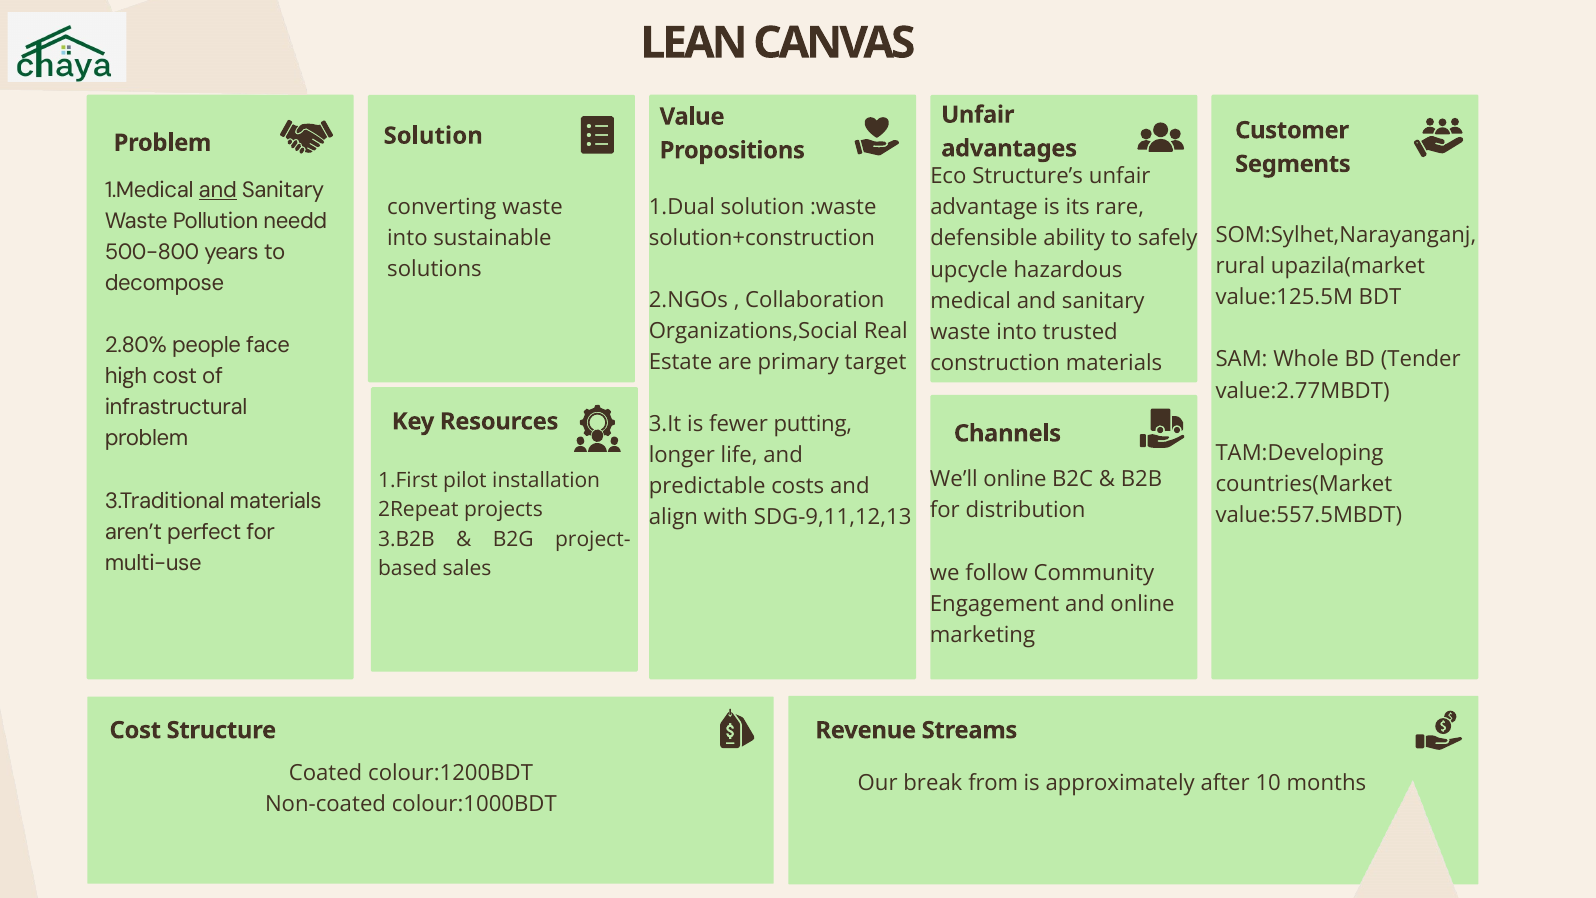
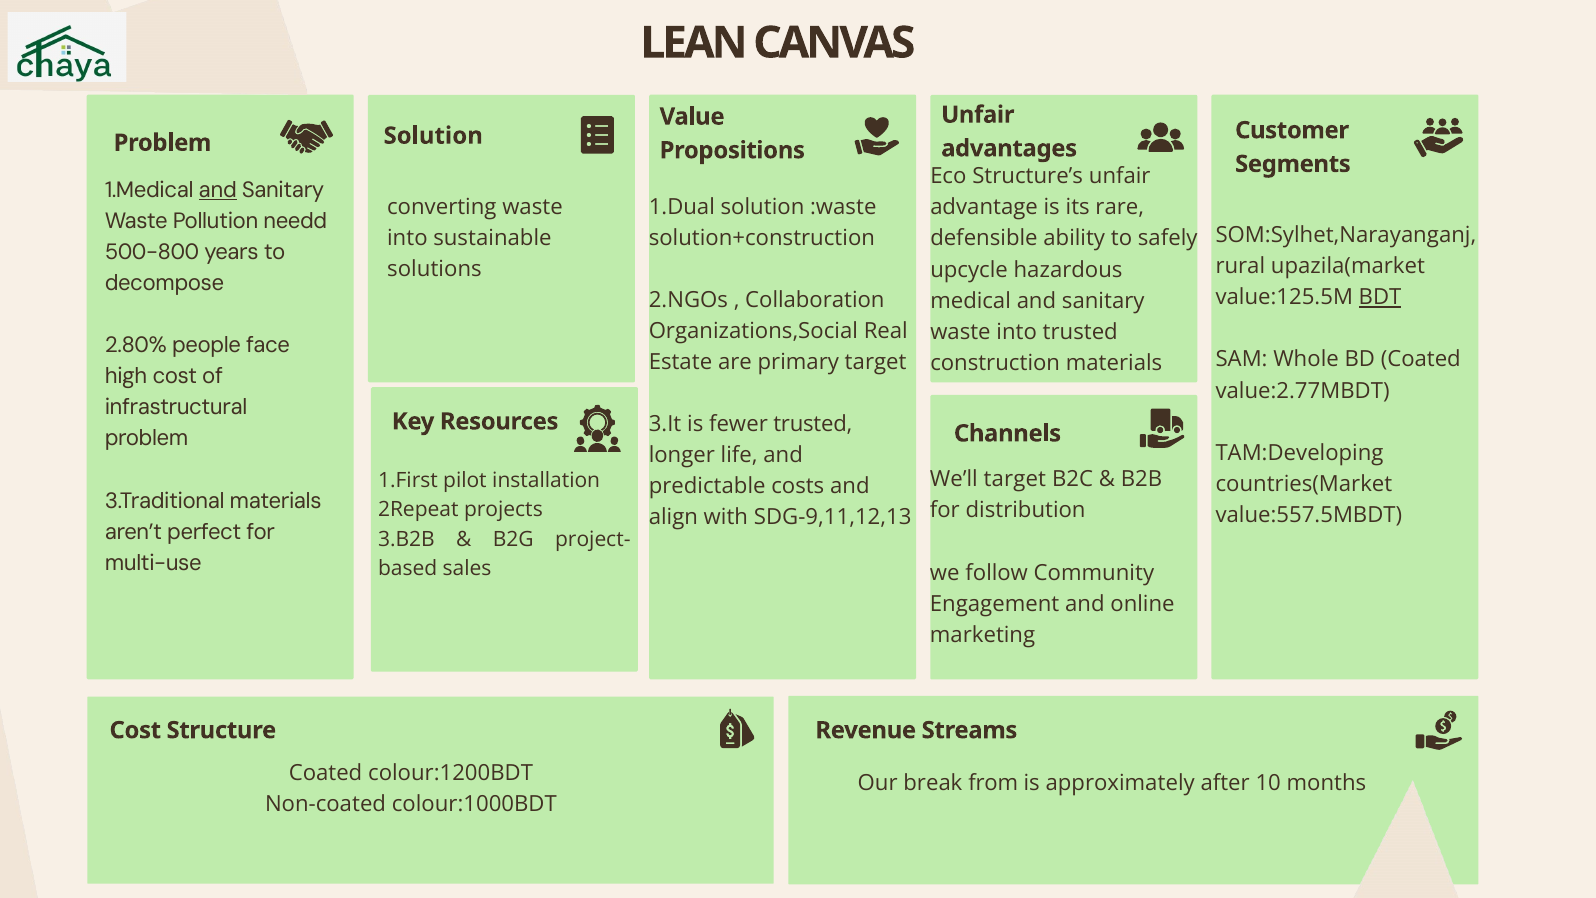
BDT underline: none -> present (1380, 297)
BD Tender: Tender -> Coated (1421, 360)
fewer putting: putting -> trusted (813, 424)
We’ll online: online -> target (1015, 479)
